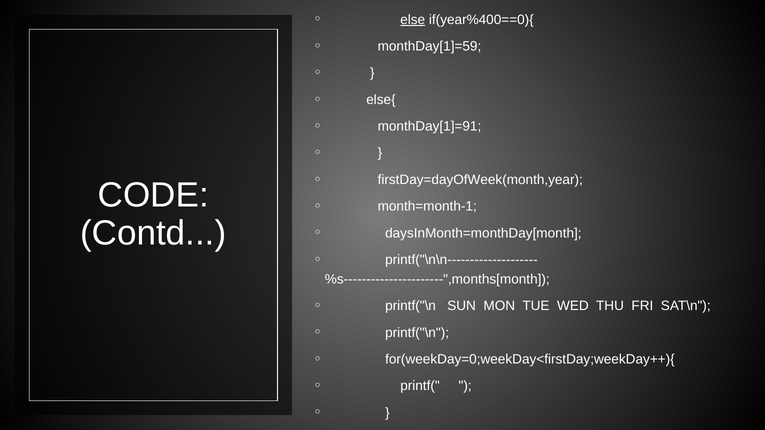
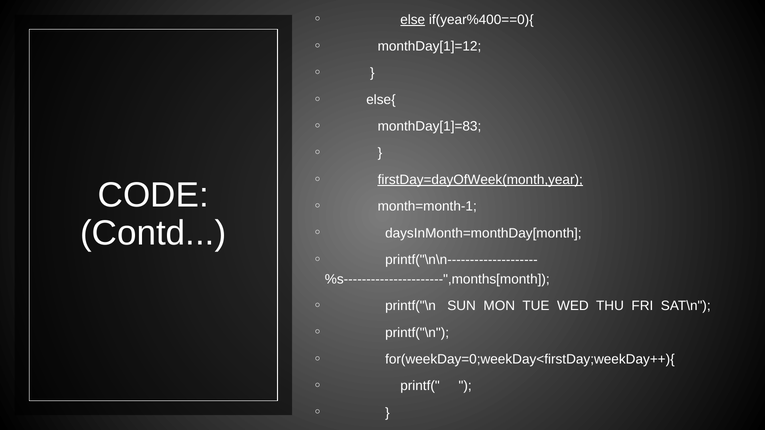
monthDay[1]=59: monthDay[1]=59 -> monthDay[1]=12 (429, 46)
monthDay[1]=91: monthDay[1]=91 -> monthDay[1]=83 (429, 126)
firstDay=dayOfWeek(month,year underline: none -> present (480, 180)
